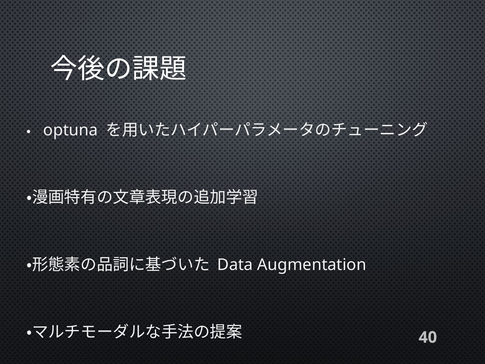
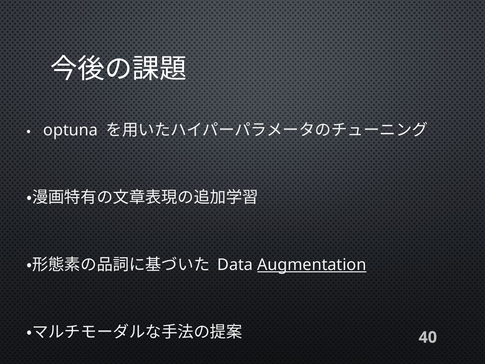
Augmentation underline: none -> present (312, 265)
